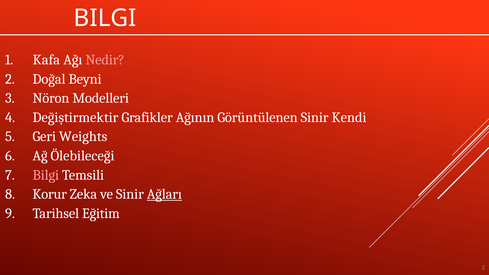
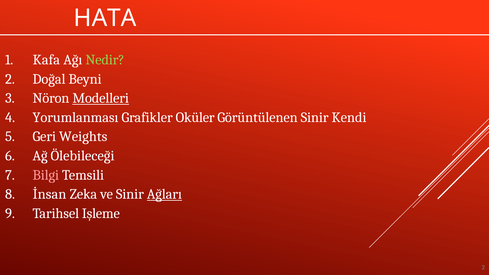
BILGI: BILGI -> HATA (105, 18)
Nedir colour: pink -> light green (105, 60)
Modelleri underline: none -> present (101, 98)
Değiştirmektir: Değiştirmektir -> Yorumlanması (75, 117)
Ağının: Ağının -> Oküler (195, 117)
Korur: Korur -> İnsan (50, 194)
Eğitim: Eğitim -> Işleme (101, 213)
